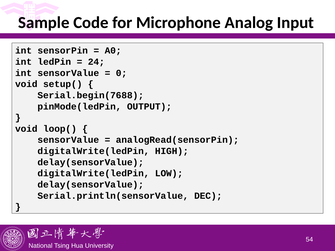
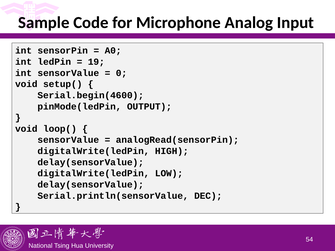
24: 24 -> 19 (96, 62)
Serial.begin(7688: Serial.begin(7688 -> Serial.begin(4600 (91, 95)
